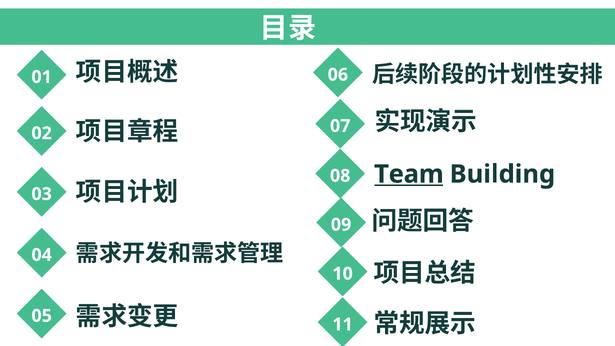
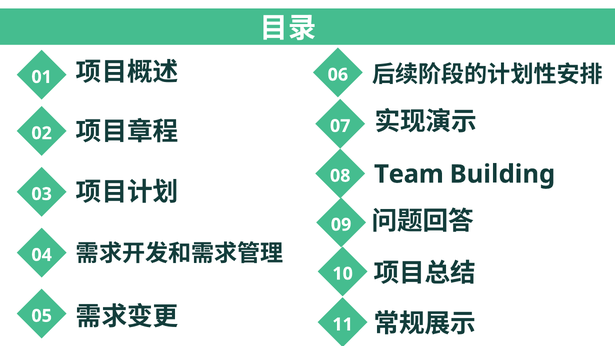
Team underline: present -> none (409, 174)
